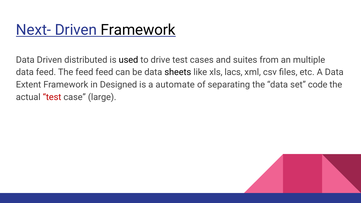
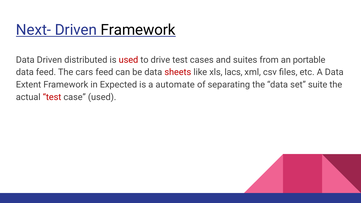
used colour: black -> red (128, 60)
multiple: multiple -> portable (309, 60)
The feed: feed -> cars (84, 72)
sheets colour: black -> red (178, 72)
Designed: Designed -> Expected (118, 85)
code: code -> suite (318, 85)
case large: large -> used (102, 97)
